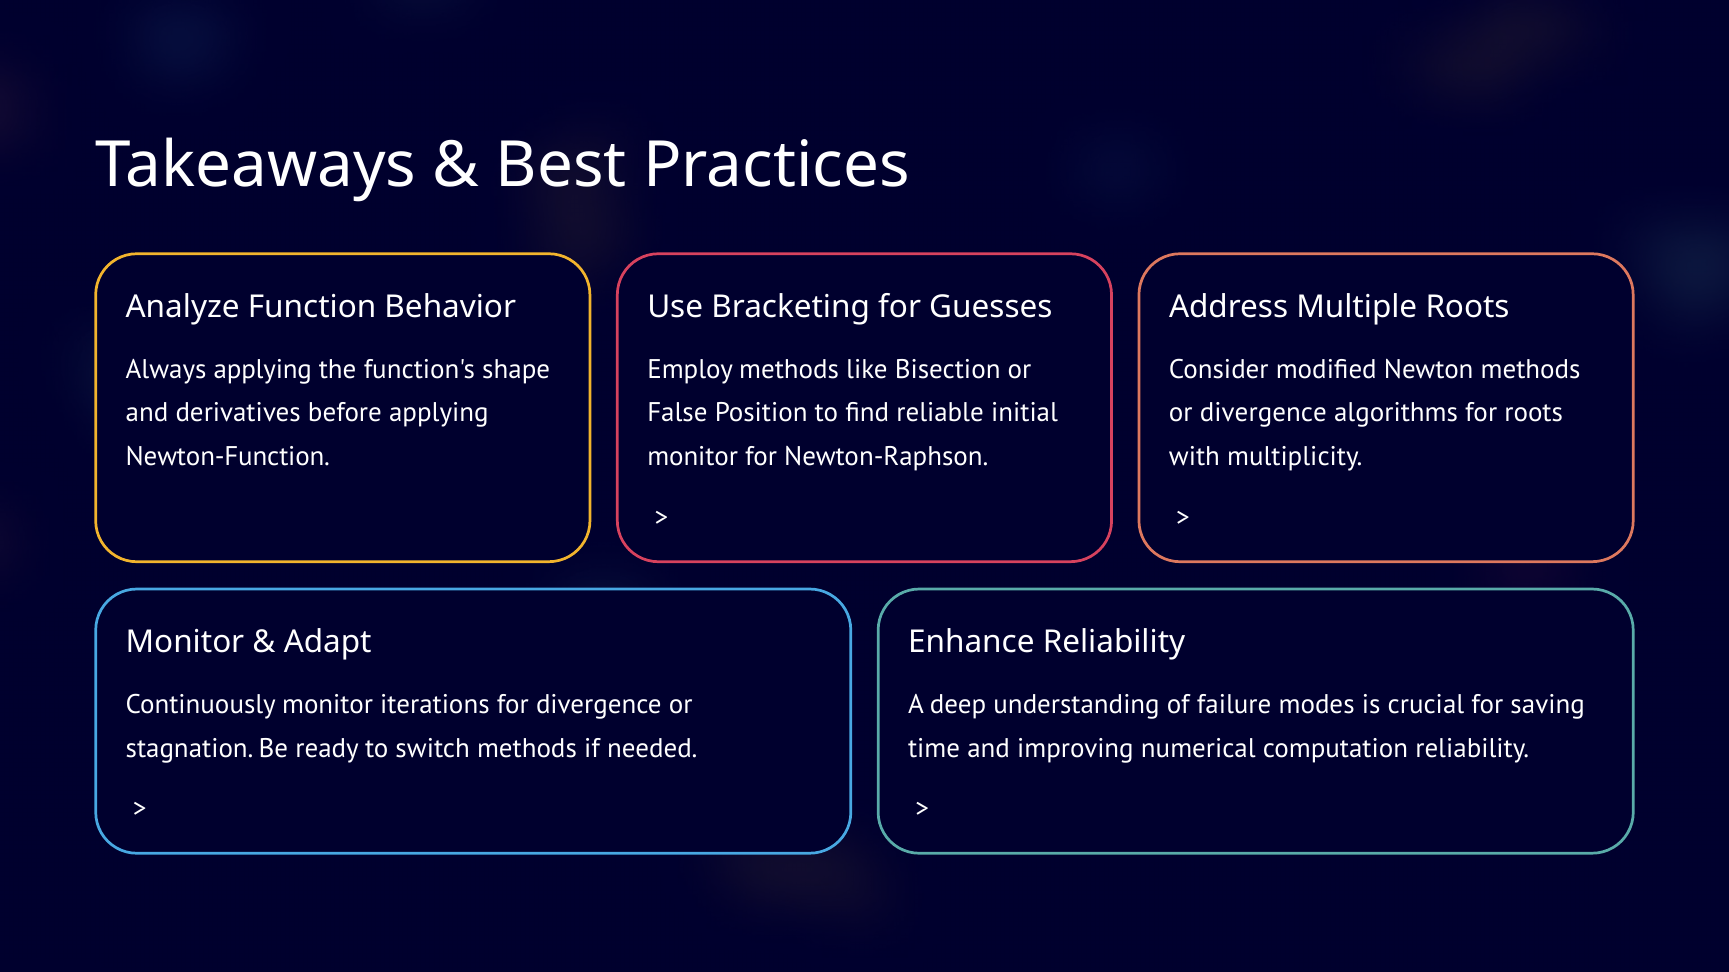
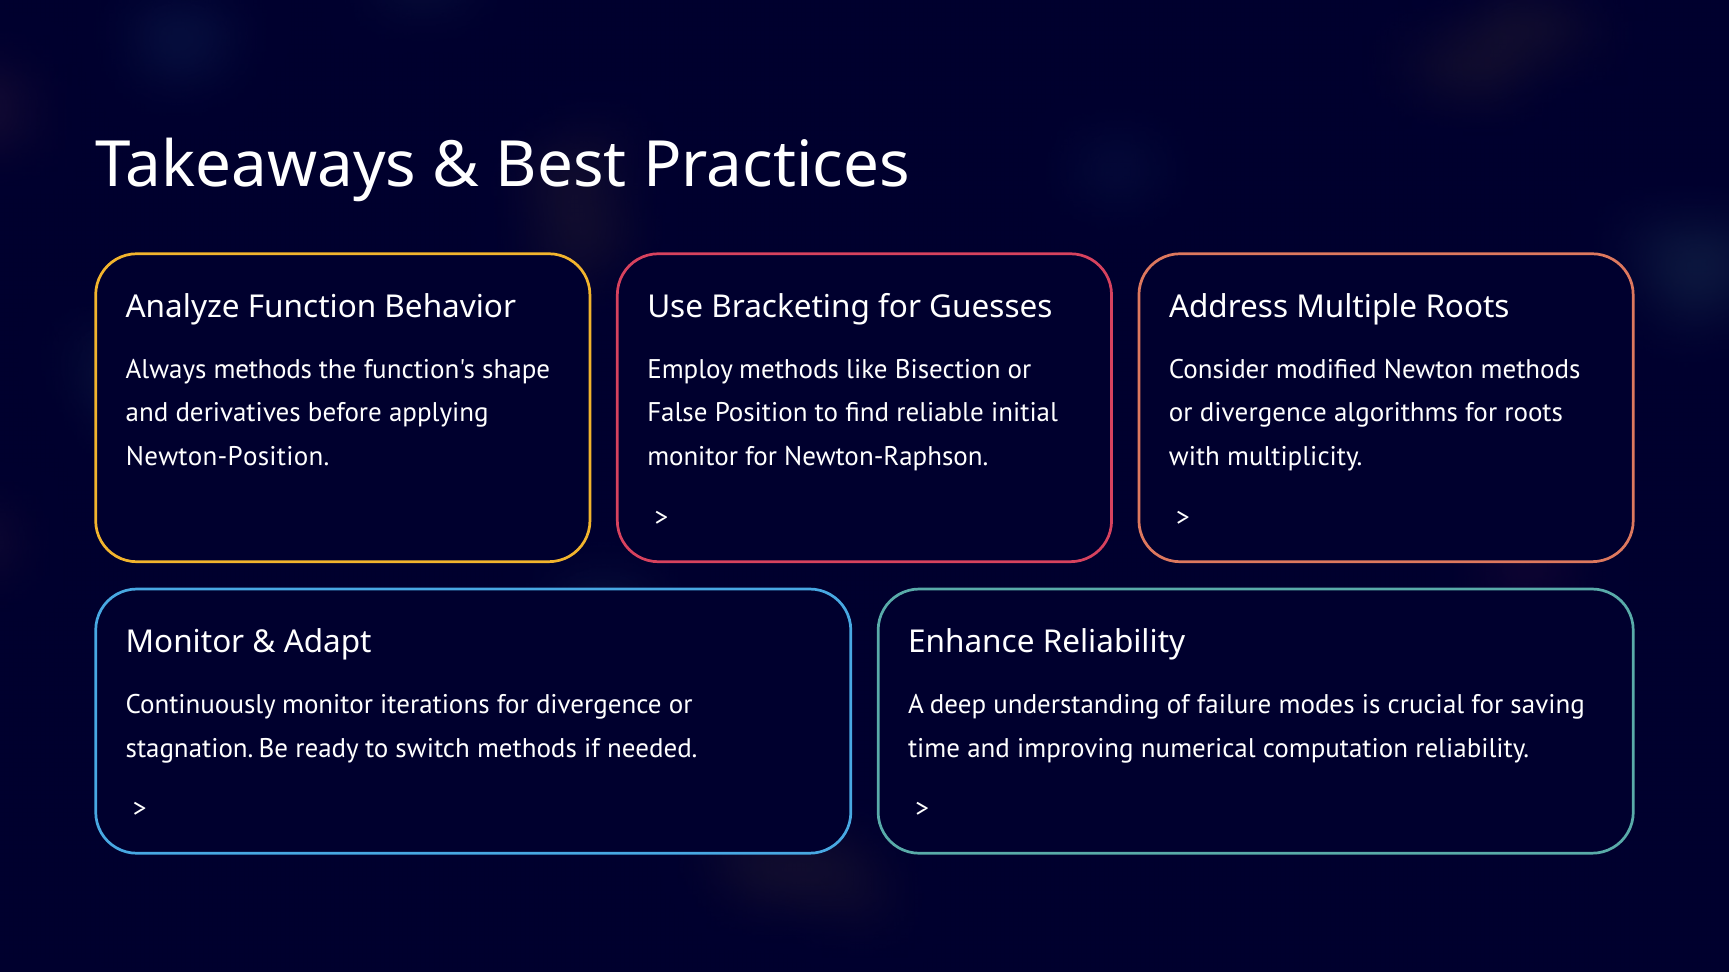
Always applying: applying -> methods (263, 370)
Newton-Function: Newton-Function -> Newton-Position (228, 457)
